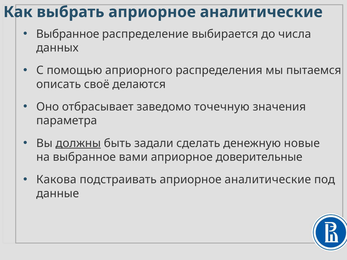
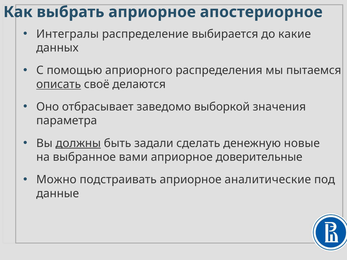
выбрать априорное аналитические: аналитические -> апостериорное (261, 12)
Выбранное: Выбранное -> Интегралы (68, 34)
числа: числа -> какие (295, 34)
описать underline: none -> present (59, 84)
точечную: точечную -> выборкой (222, 107)
Какова: Какова -> Можно (56, 180)
